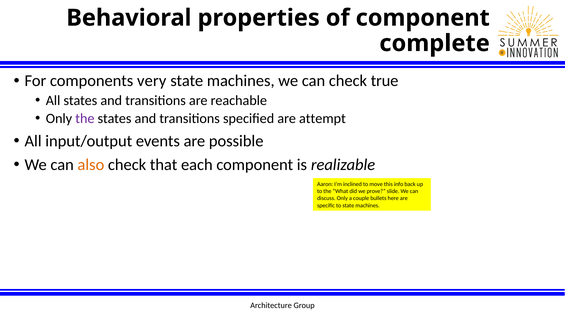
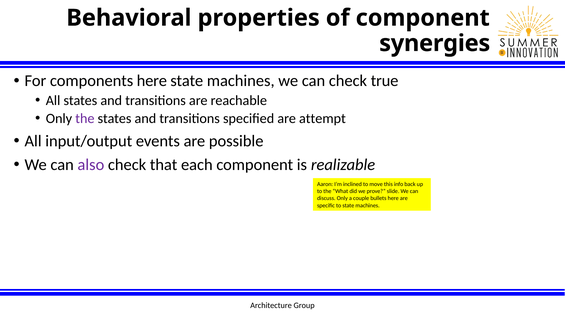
complete: complete -> synergies (435, 43)
components very: very -> here (152, 81)
also colour: orange -> purple (91, 165)
